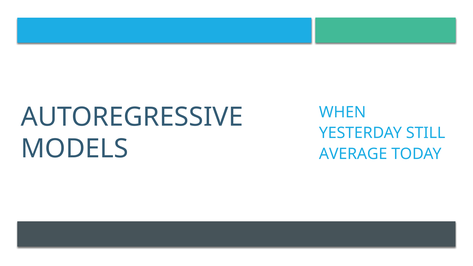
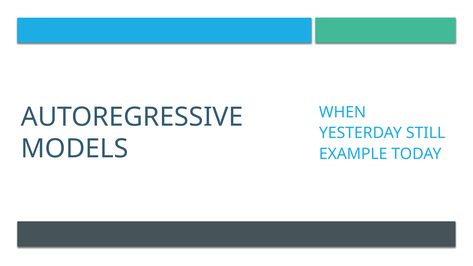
AVERAGE: AVERAGE -> EXAMPLE (353, 154)
